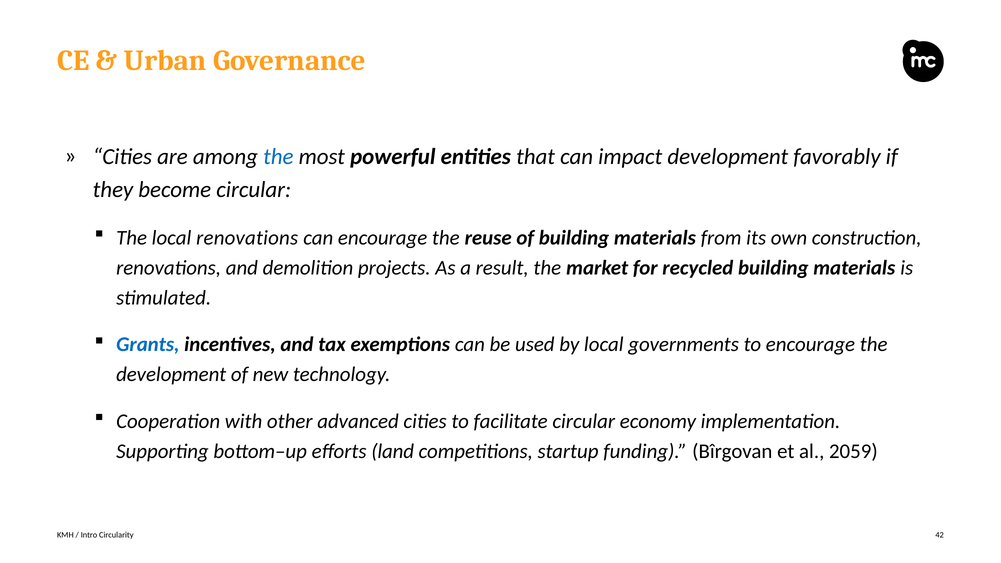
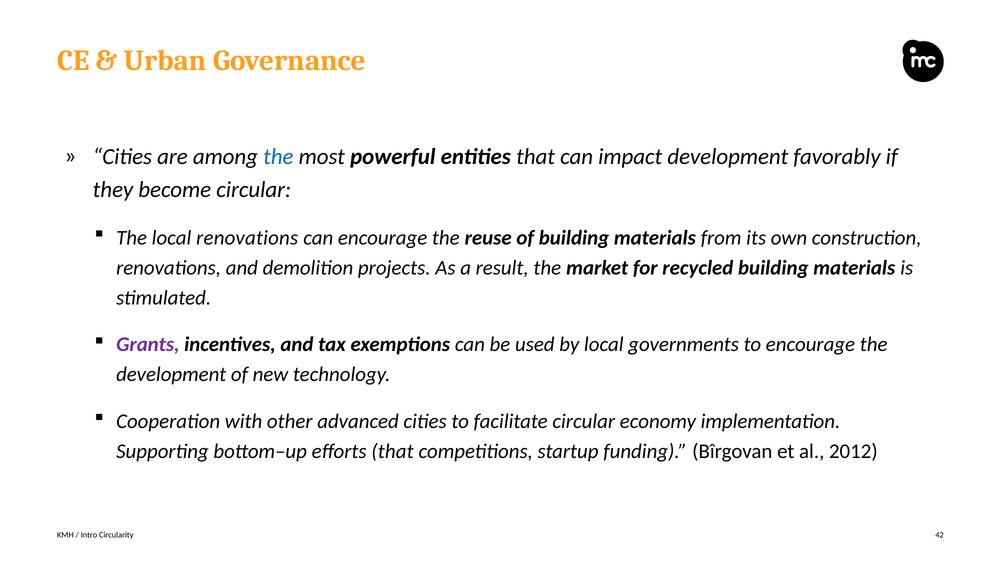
Grants colour: blue -> purple (148, 345)
efforts land: land -> that (393, 451)
2059: 2059 -> 2012 (853, 451)
